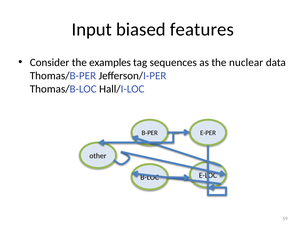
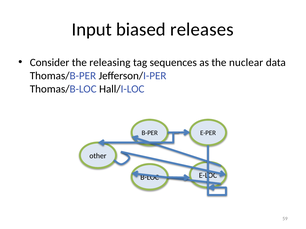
features: features -> releases (202, 30)
examples: examples -> releasing (110, 63)
